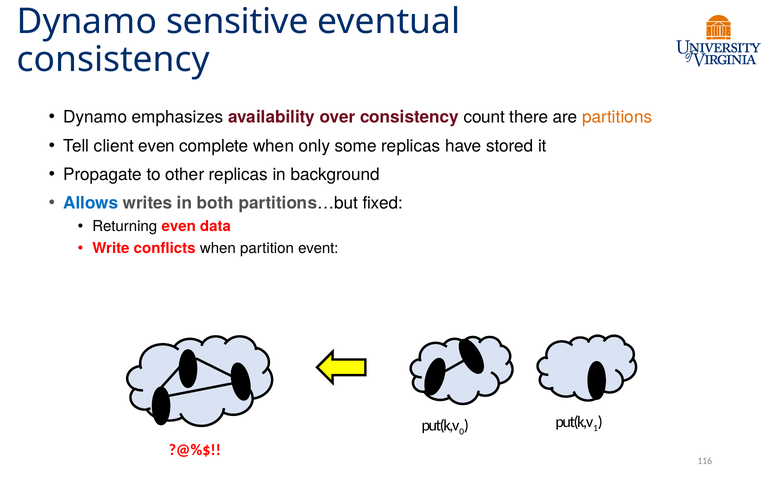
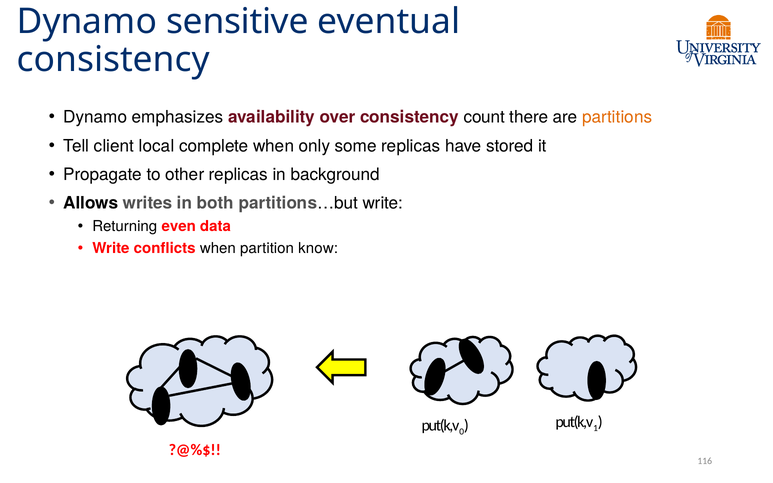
client even: even -> local (156, 146)
Allows colour: blue -> black (91, 203)
partitions…but fixed: fixed -> write (383, 203)
event: event -> know (318, 249)
